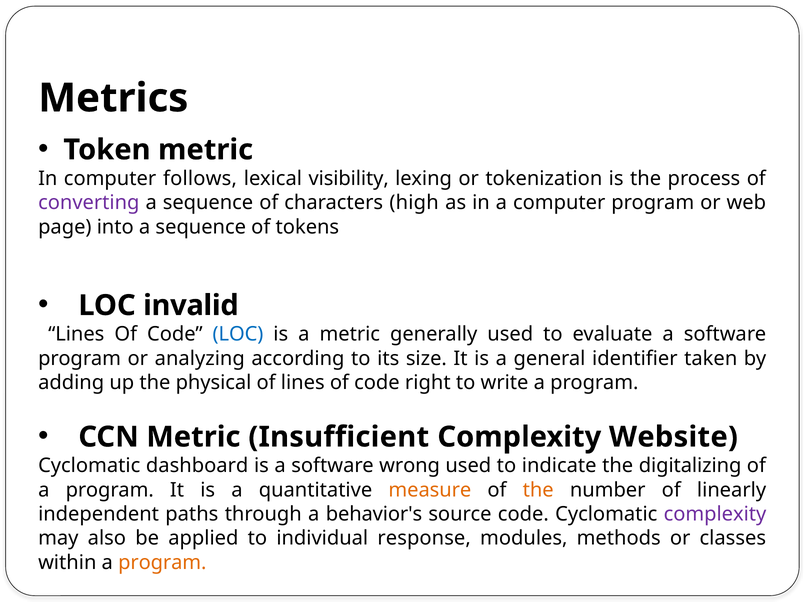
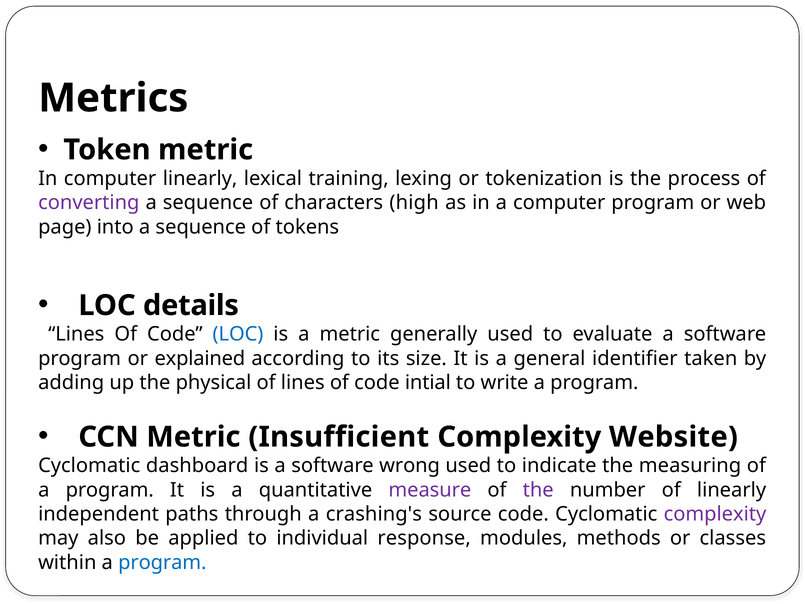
computer follows: follows -> linearly (200, 179)
visibility: visibility -> training (349, 179)
invalid: invalid -> details (191, 305)
analyzing: analyzing -> explained (200, 358)
right: right -> intial (428, 382)
digitalizing: digitalizing -> measuring (690, 466)
measure colour: orange -> purple (430, 490)
the colour: orange -> purple (538, 490)
behavior's: behavior's -> crashing's (374, 514)
program colour: orange -> blue (162, 562)
